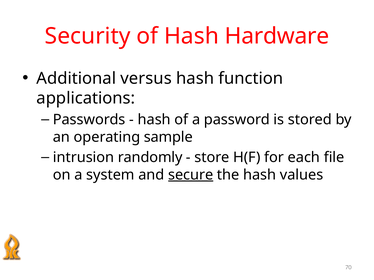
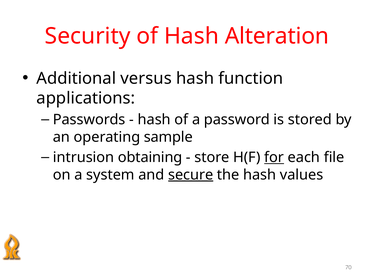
Hardware: Hardware -> Alteration (277, 36)
randomly: randomly -> obtaining (150, 158)
for underline: none -> present (274, 158)
